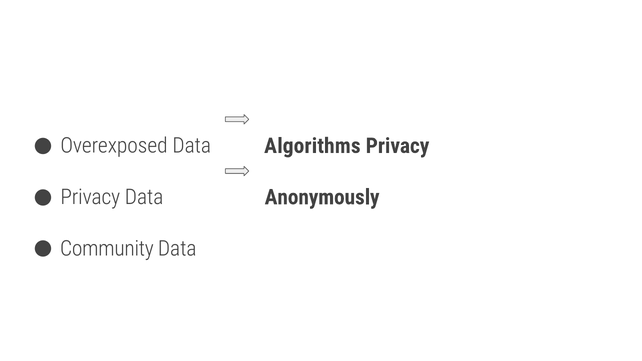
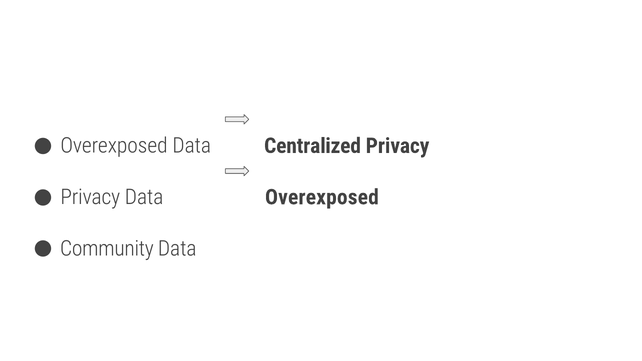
Algorithms: Algorithms -> Centralized (313, 146)
Data Anonymously: Anonymously -> Overexposed (322, 197)
